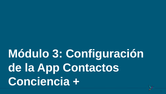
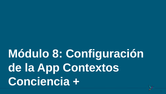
3: 3 -> 8 (57, 53)
Contactos: Contactos -> Contextos (91, 67)
